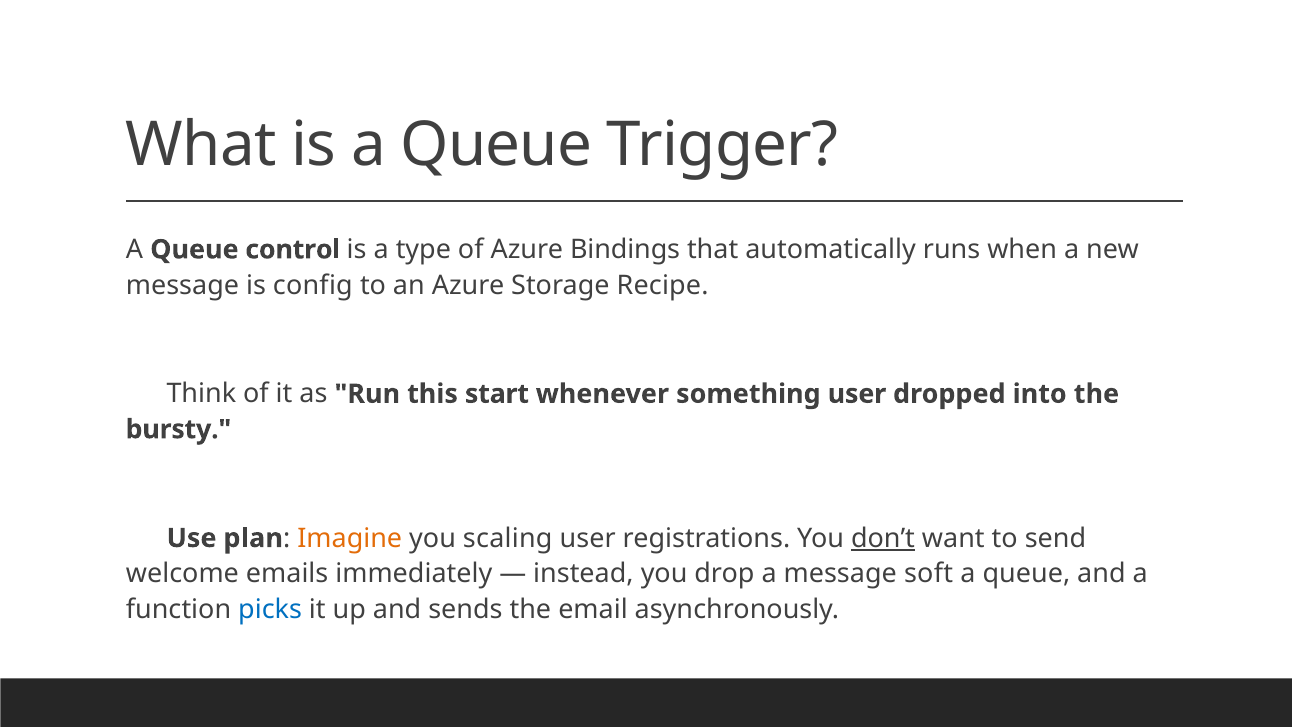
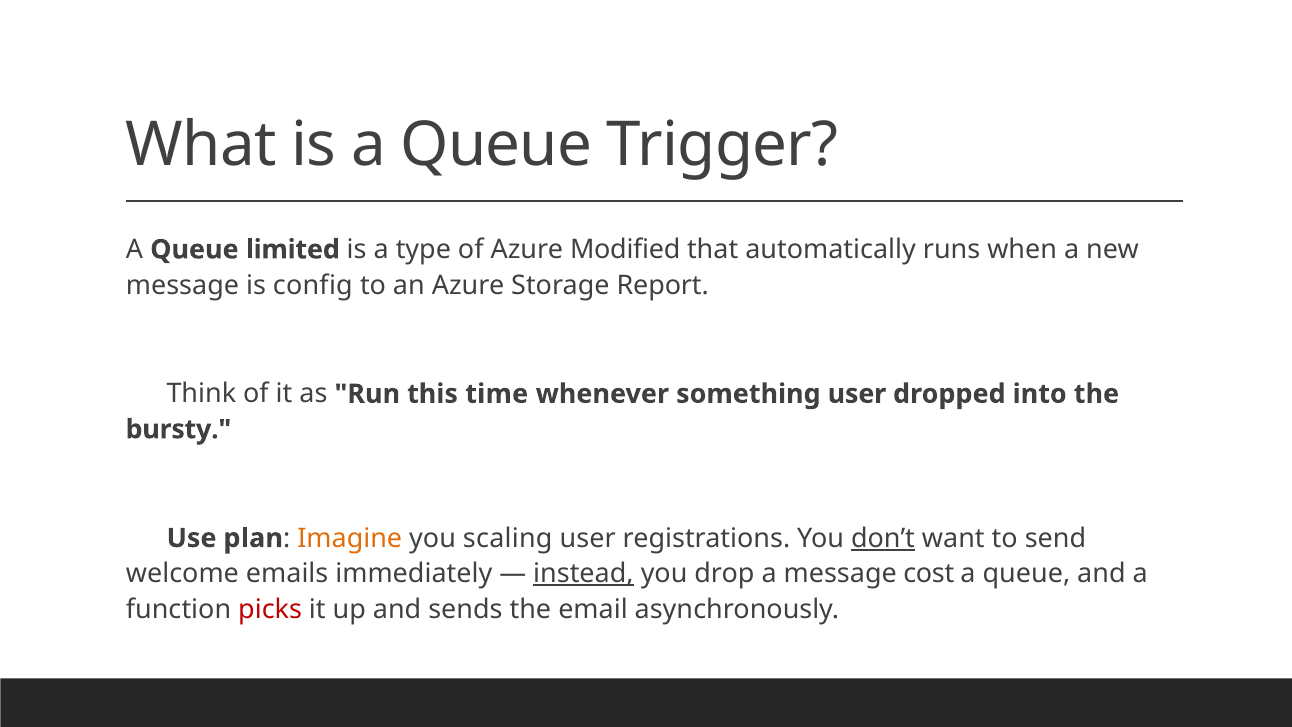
control: control -> limited (293, 249)
Bindings: Bindings -> Modified (625, 249)
Recipe: Recipe -> Report (663, 285)
start: start -> time (497, 394)
instead underline: none -> present (583, 573)
soft: soft -> cost (929, 573)
picks colour: blue -> red (270, 609)
